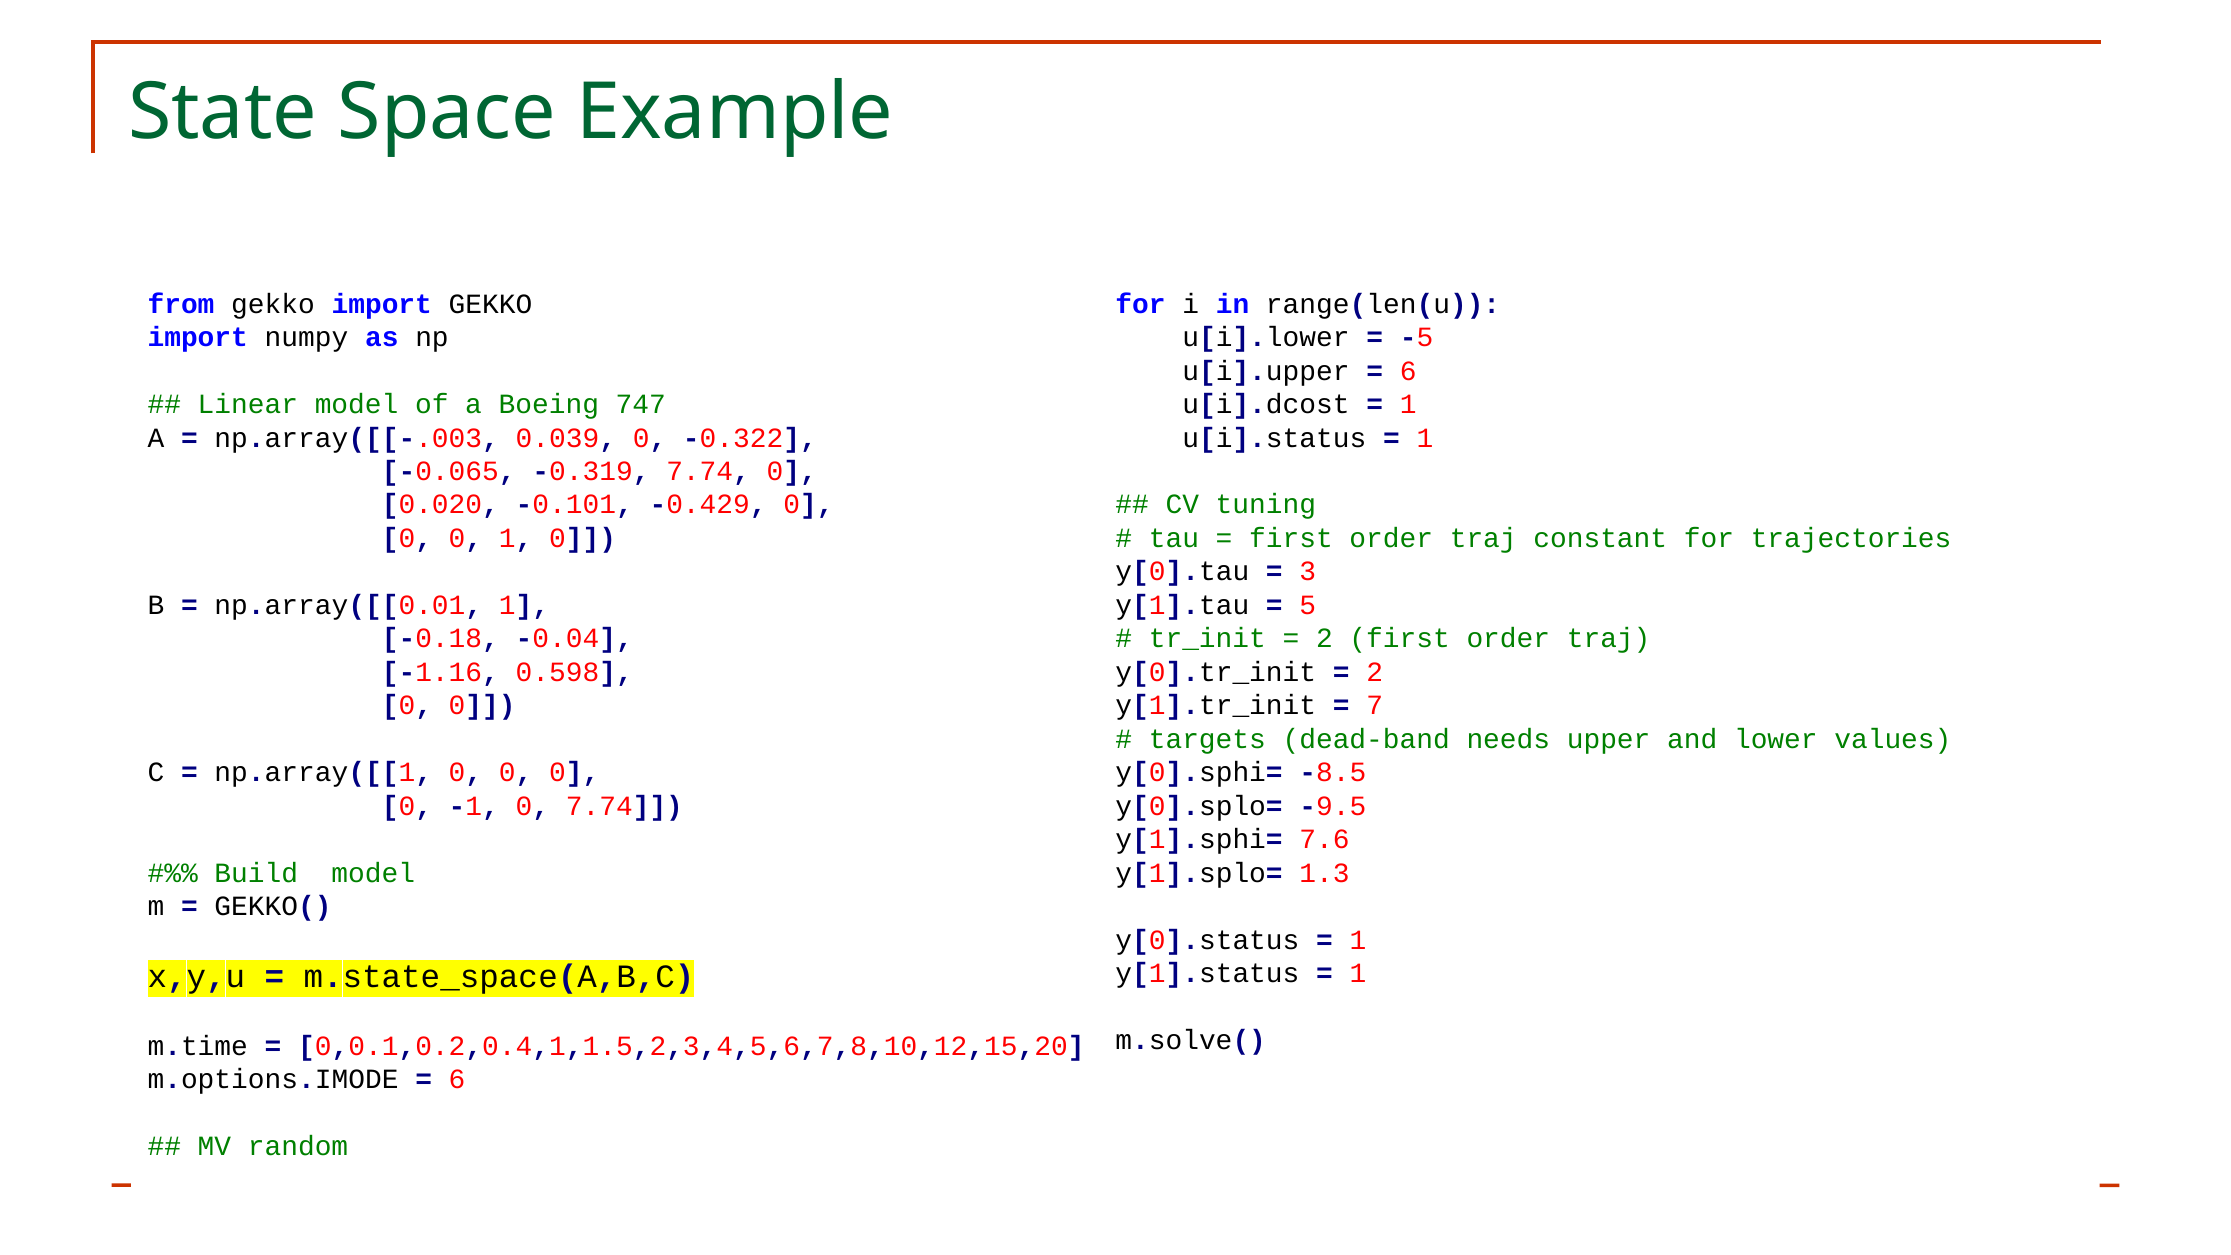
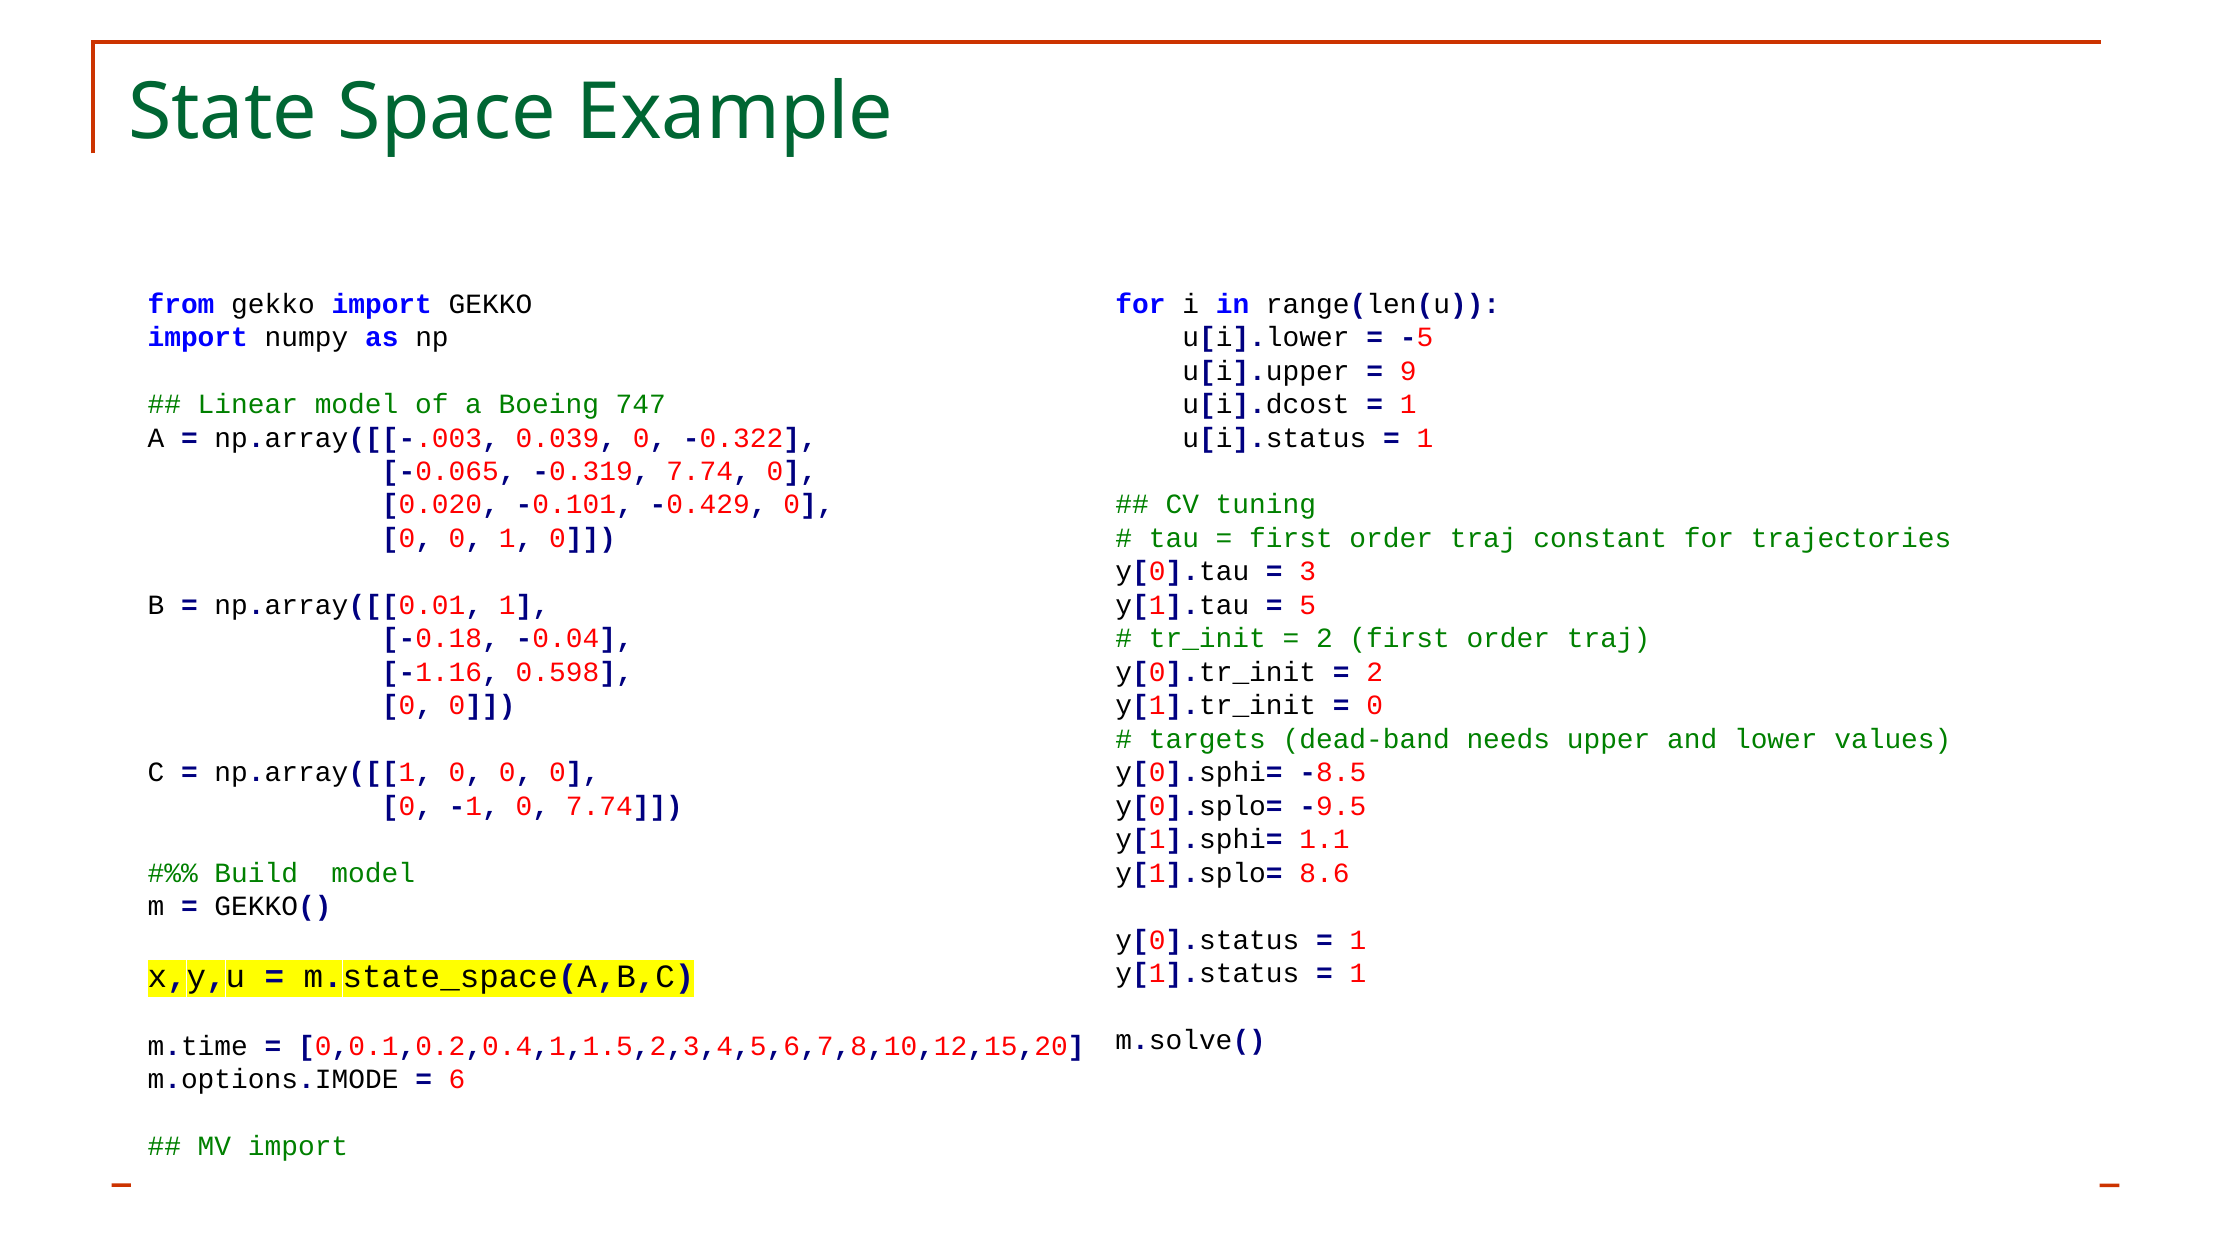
6: 6 -> 9 (1408, 371)
7: 7 -> 0 (1375, 706)
7.6: 7.6 -> 1.1 (1325, 839)
1.3: 1.3 -> 8.6 (1325, 873)
MV random: random -> import (298, 1146)
